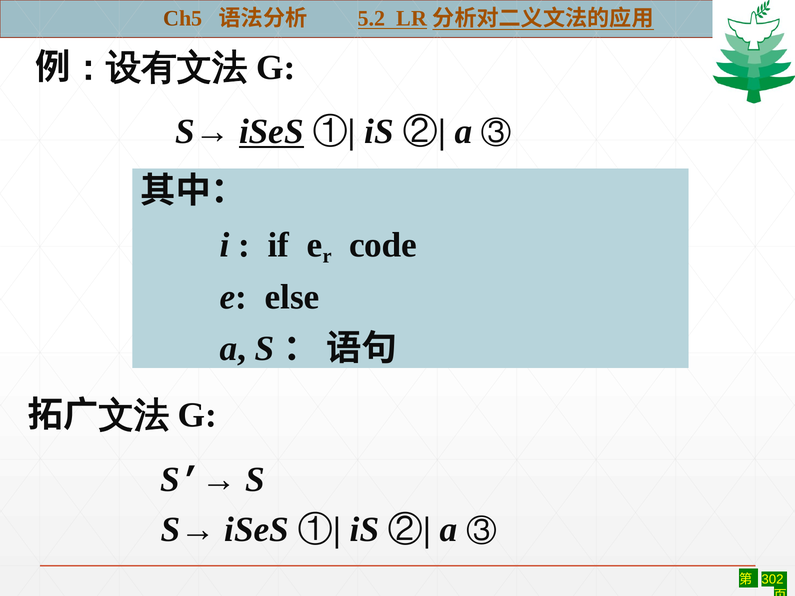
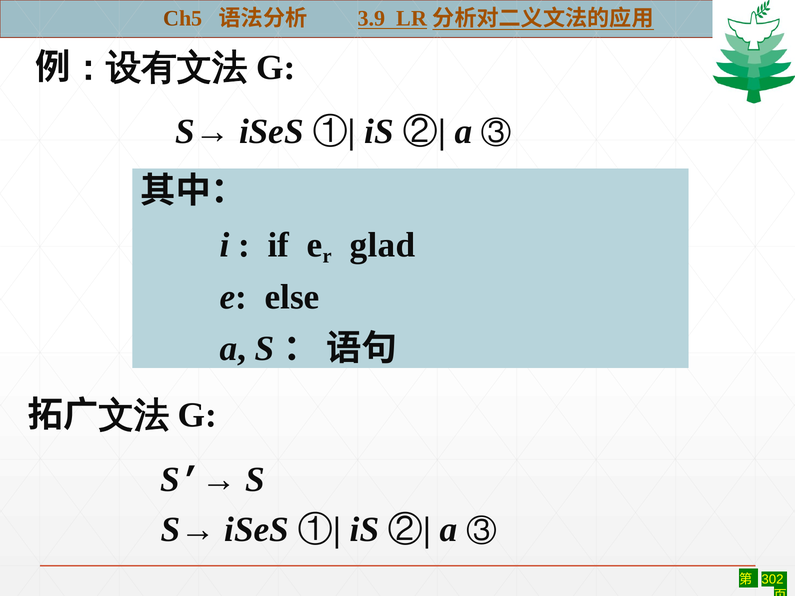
5.2: 5.2 -> 3.9 (372, 19)
iSeS underline: present -> none (271, 132)
code: code -> glad (383, 245)
